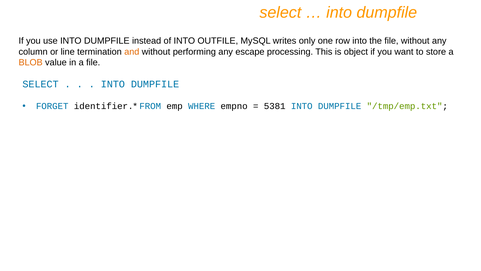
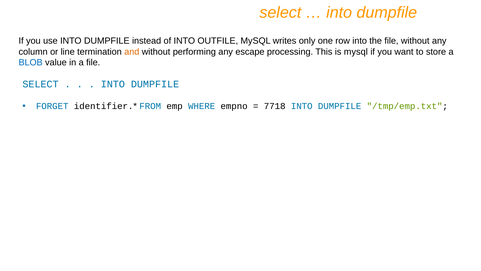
is object: object -> mysql (356, 52)
BLOB colour: orange -> blue (31, 63)
5381: 5381 -> 7718 (275, 106)
